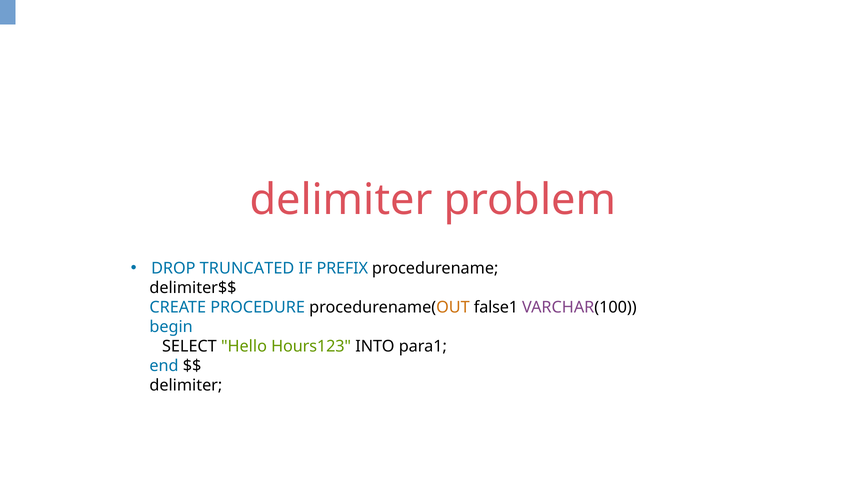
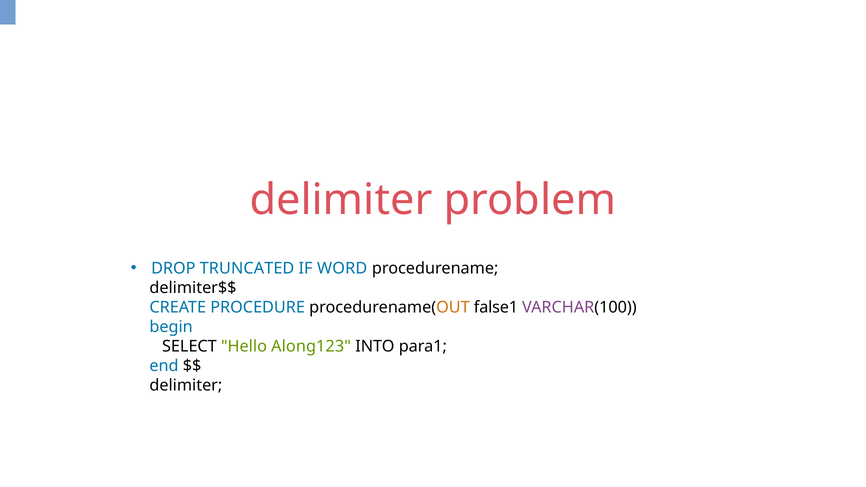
PREFIX: PREFIX -> WORD (342, 268)
Hours123: Hours123 -> Along123 (311, 346)
